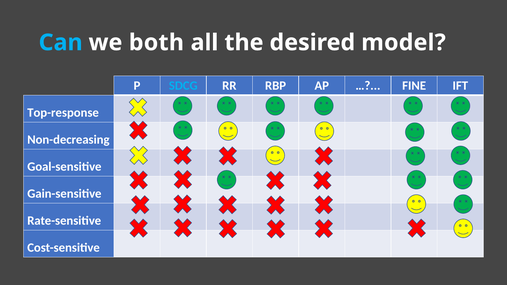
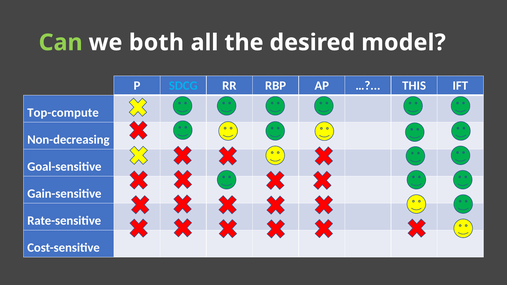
Can colour: light blue -> light green (61, 43)
FINE: FINE -> THIS (414, 86)
Top-response: Top-response -> Top-compute (63, 113)
